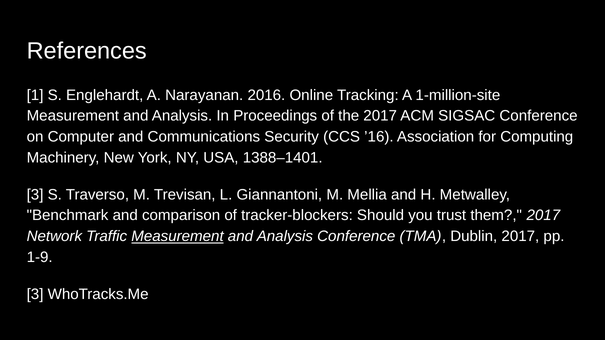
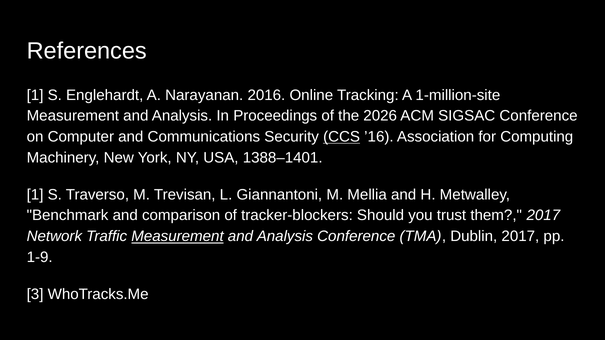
the 2017: 2017 -> 2026 (380, 116)
CCS underline: none -> present (342, 137)
3: 3 -> 1 (35, 195)
